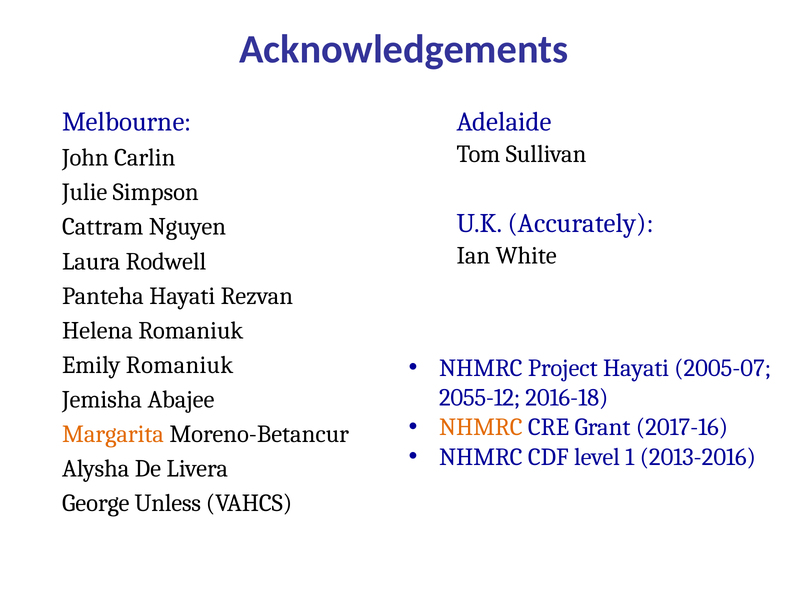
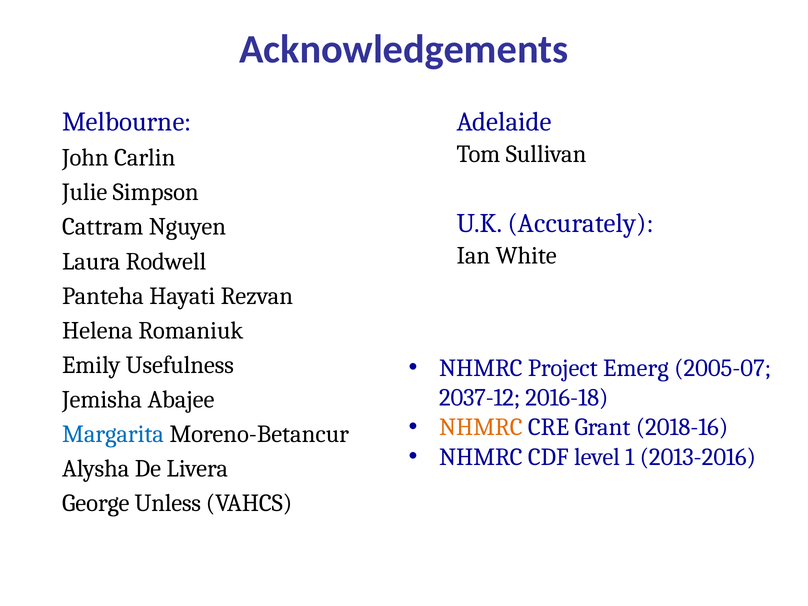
Emily Romaniuk: Romaniuk -> Usefulness (180, 365)
Project Hayati: Hayati -> Emerg (636, 368)
2055-12: 2055-12 -> 2037-12 (480, 398)
2017-16: 2017-16 -> 2018-16 (682, 427)
Margarita colour: orange -> blue (113, 434)
